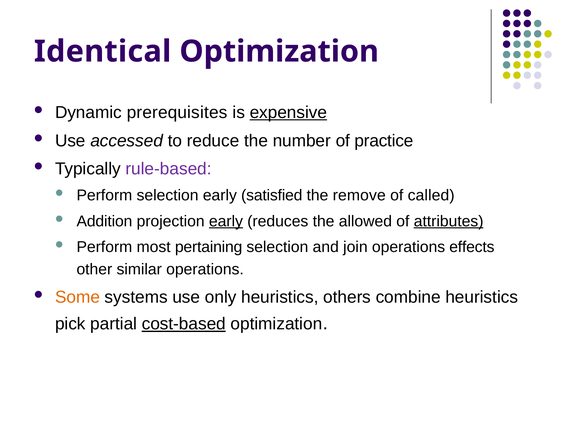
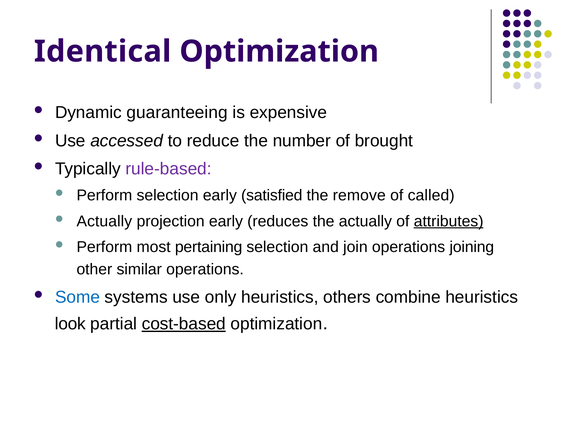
prerequisites: prerequisites -> guaranteeing (177, 112)
expensive underline: present -> none (288, 112)
practice: practice -> brought (384, 141)
Addition: Addition -> Actually (104, 221)
early underline: present -> none (226, 221)
the allowed: allowed -> actually (365, 221)
effects: effects -> joining (472, 247)
Some colour: orange -> blue (77, 297)
pick: pick -> look (70, 324)
